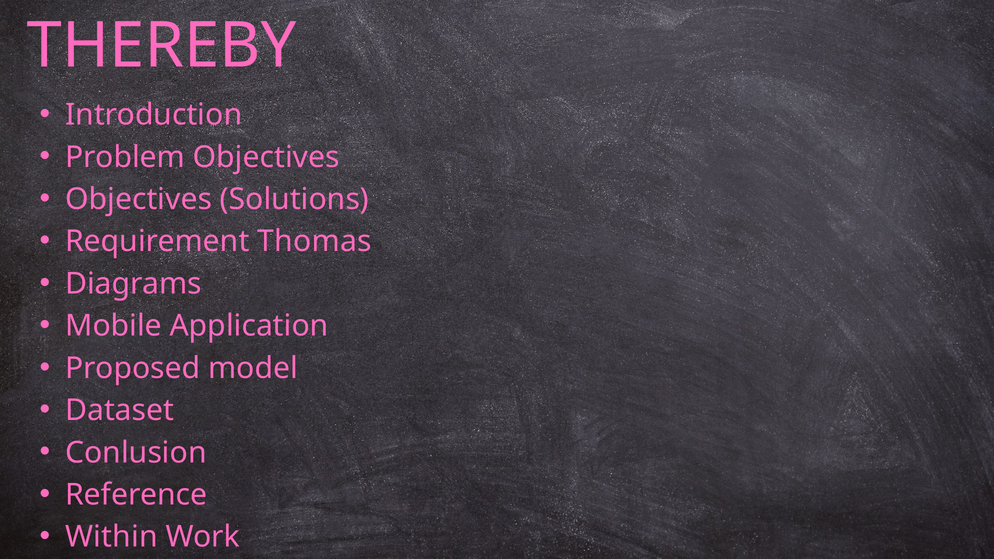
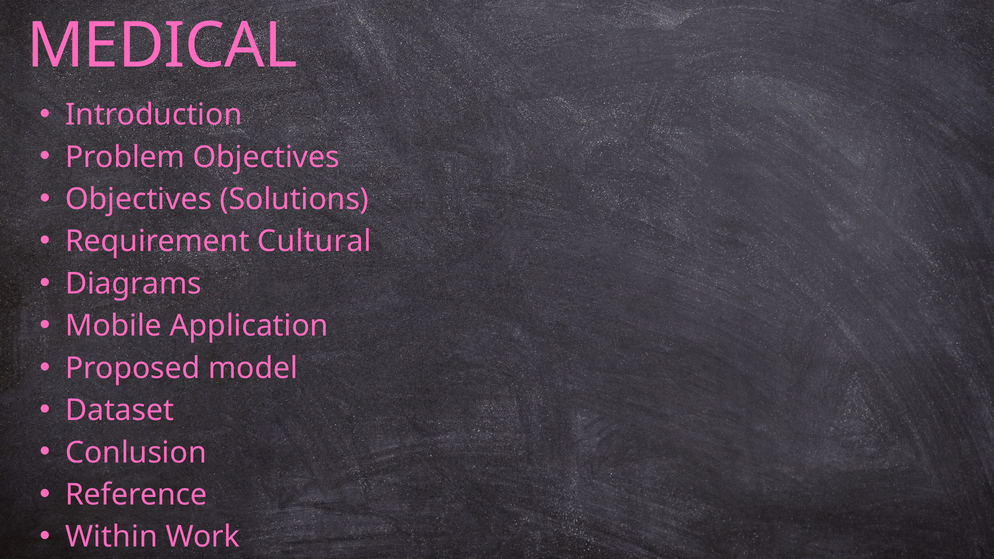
THEREBY: THEREBY -> MEDICAL (162, 46)
Thomas: Thomas -> Cultural (314, 242)
